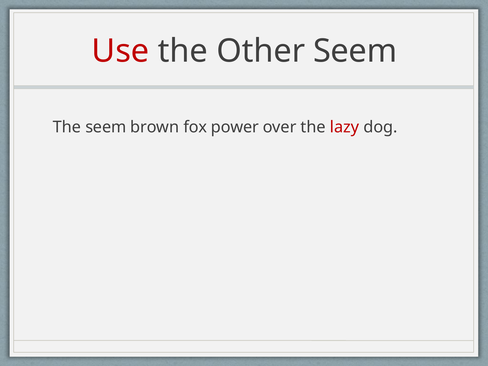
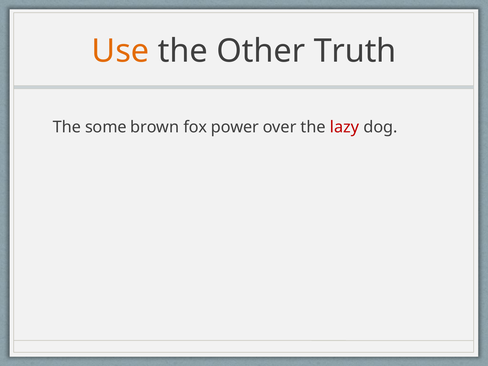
Use colour: red -> orange (121, 51)
Other Seem: Seem -> Truth (355, 51)
The seem: seem -> some (106, 127)
